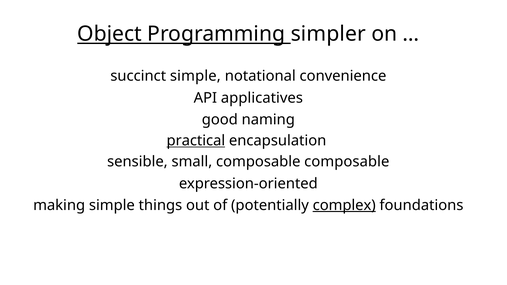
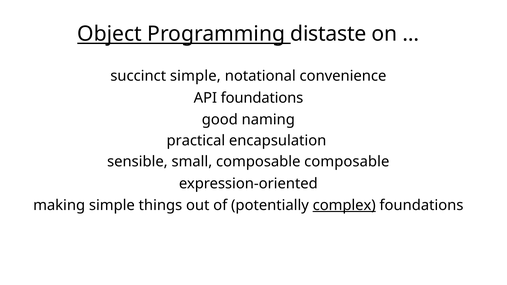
simpler: simpler -> distaste (328, 34)
API applicatives: applicatives -> foundations (262, 98)
practical underline: present -> none (196, 141)
